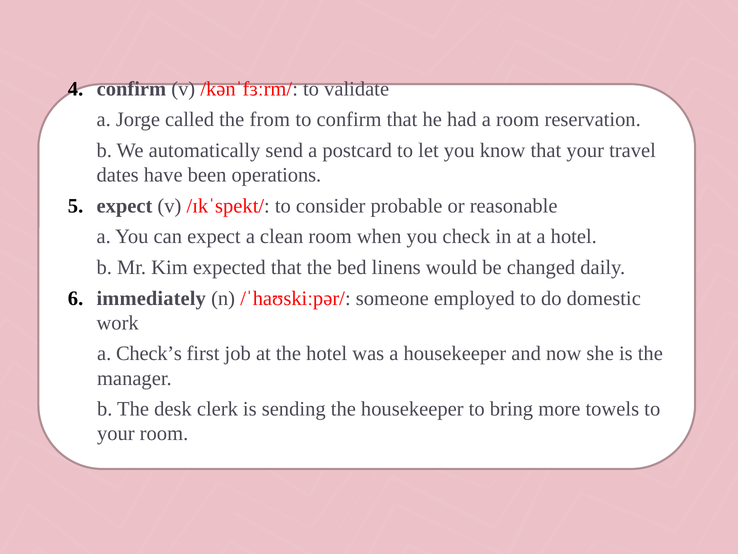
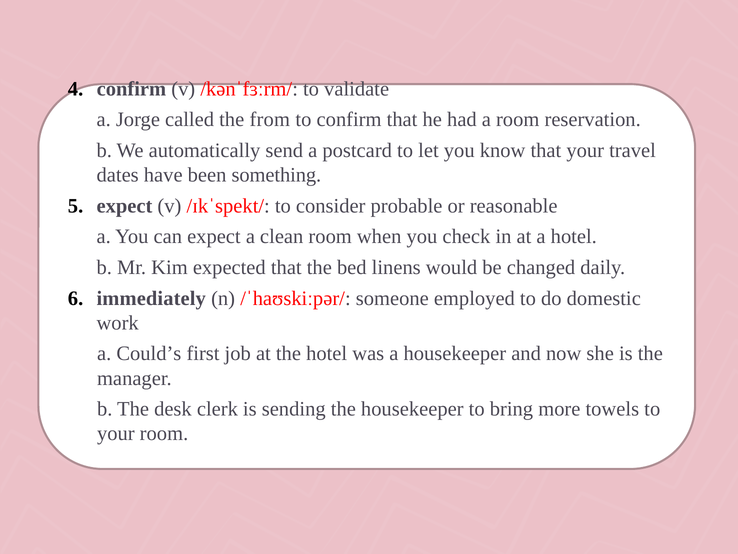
operations: operations -> something (276, 175)
Check’s: Check’s -> Could’s (149, 353)
